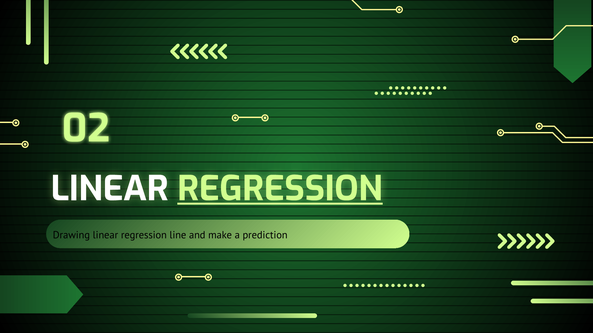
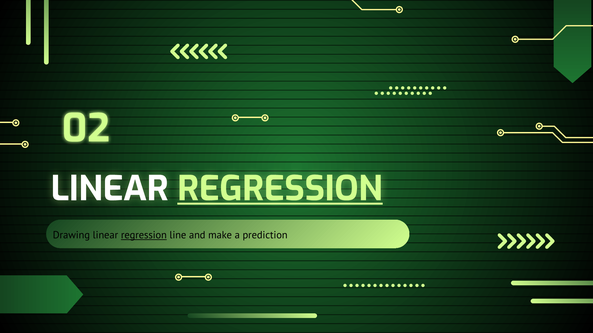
regression underline: none -> present (144, 236)
